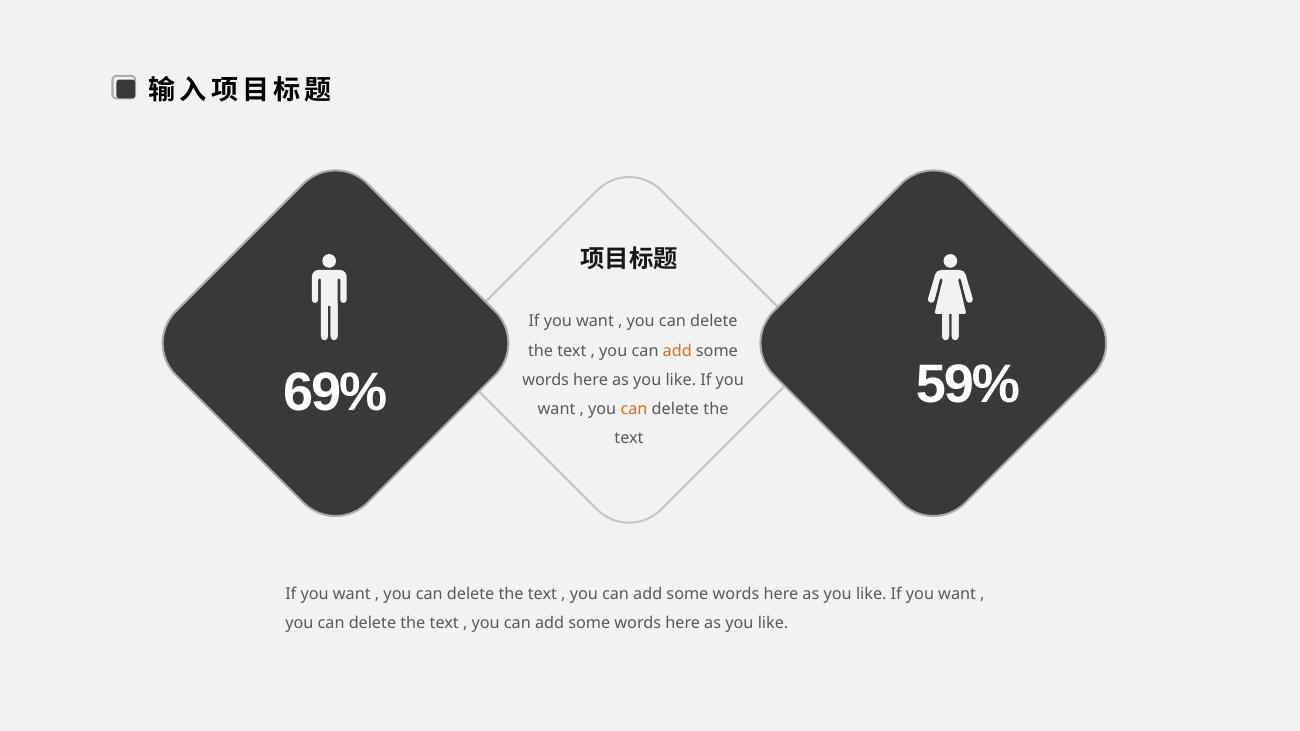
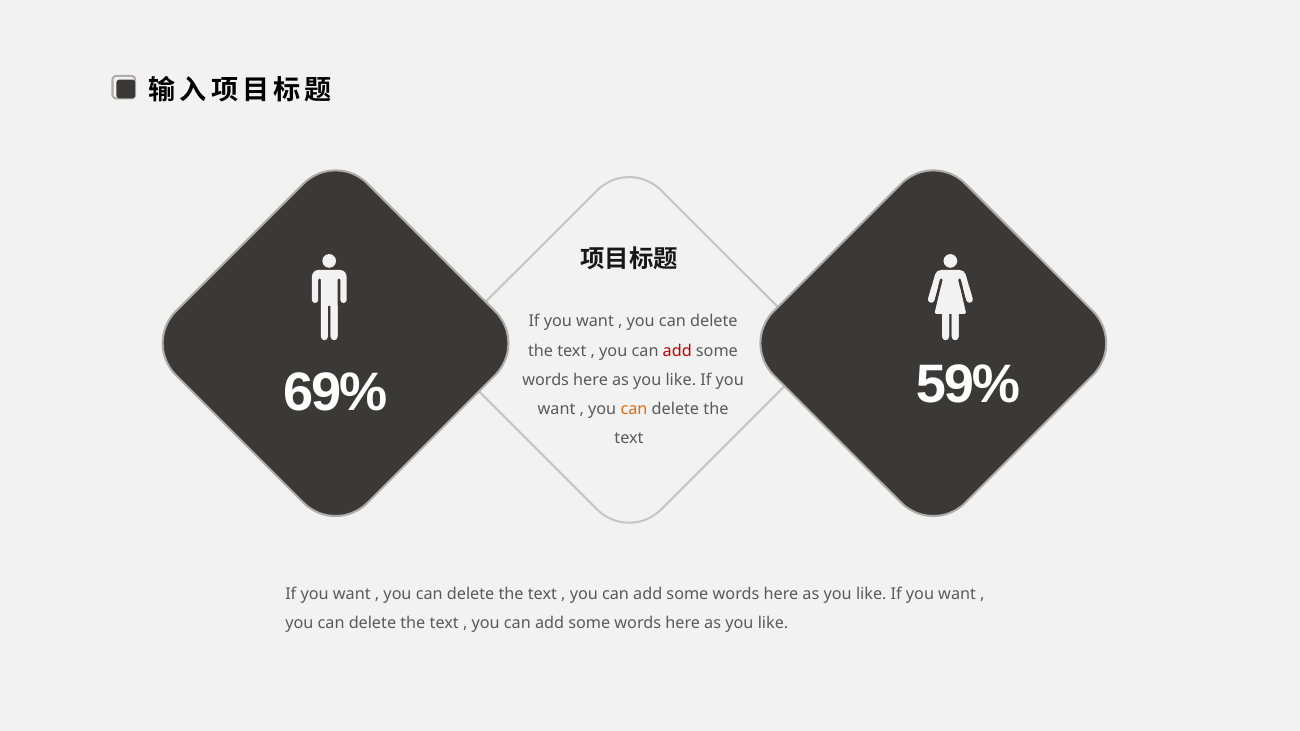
add colour: orange -> red (677, 351)
